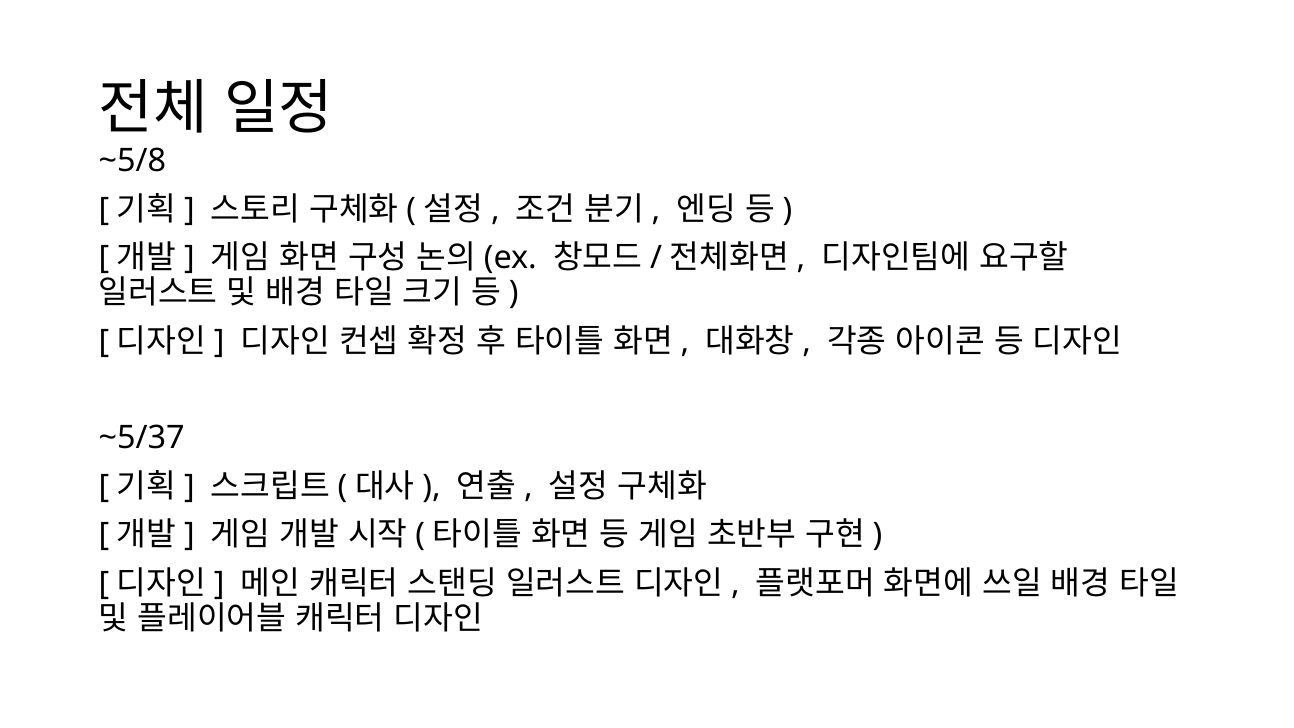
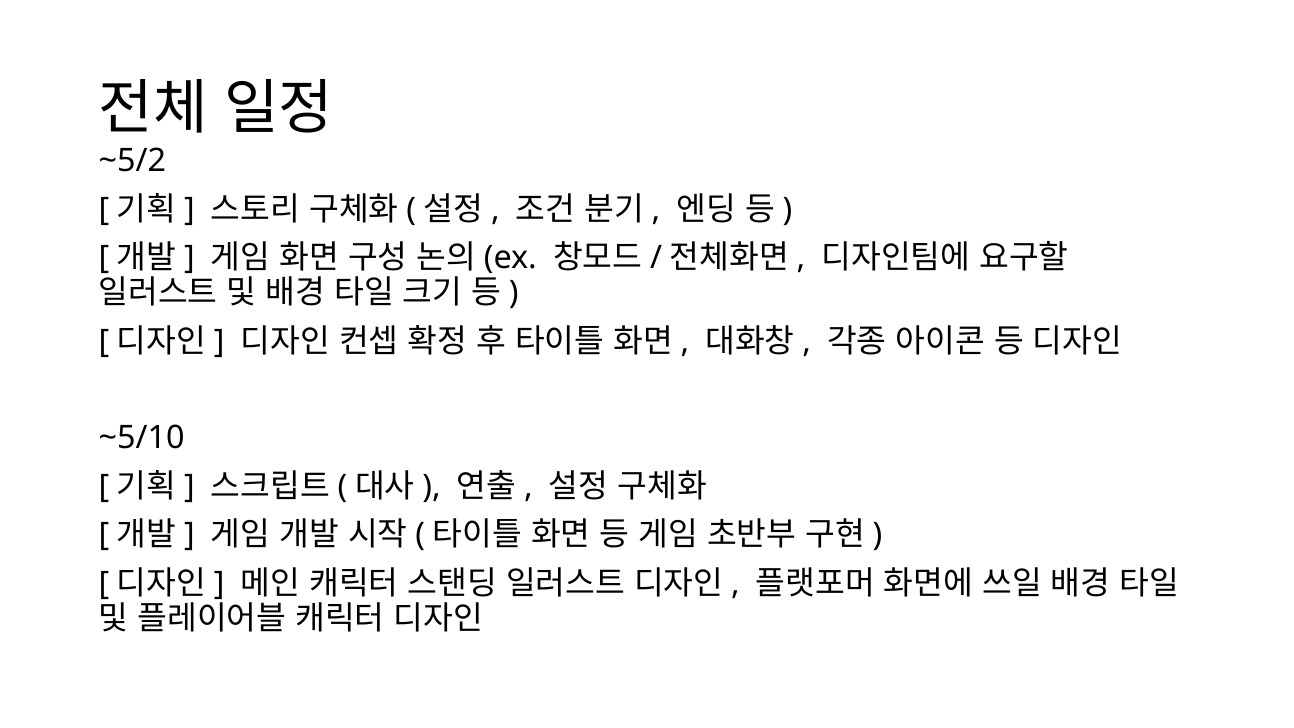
~5/8: ~5/8 -> ~5/2 (132, 161)
~5/37: ~5/37 -> ~5/10 (142, 438)
